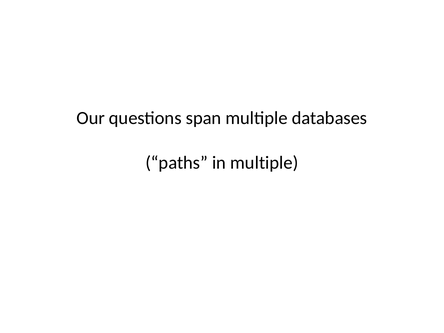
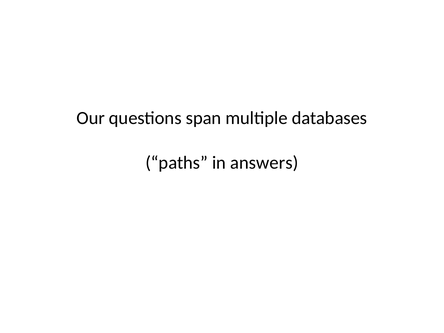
in multiple: multiple -> answers (264, 163)
